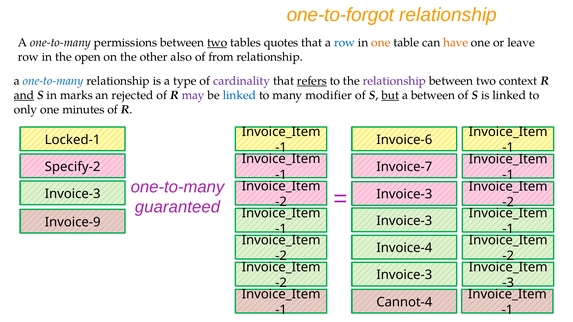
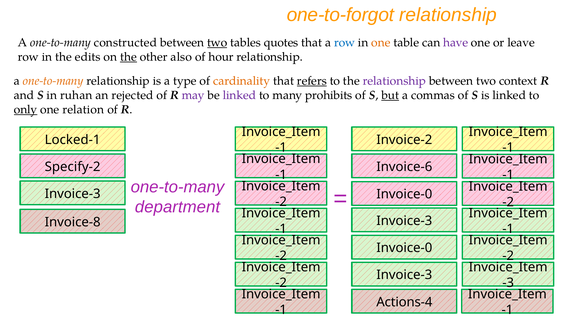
permissions: permissions -> constructed (125, 43)
have colour: orange -> purple (456, 43)
open: open -> edits (88, 57)
the underline: none -> present (128, 57)
from: from -> hour (221, 57)
one-to-many colour: blue -> orange (53, 81)
cardinality colour: purple -> orange (242, 81)
and underline: present -> none (24, 95)
marks: marks -> ruhan (76, 95)
linked colour: blue -> purple (239, 95)
modifier: modifier -> prohibits (329, 95)
a between: between -> commas (433, 95)
only underline: none -> present (26, 110)
minutes: minutes -> relation (83, 110)
Invoice-6: Invoice-6 -> Invoice-2 (404, 140)
Invoice-7: Invoice-7 -> Invoice-6 (404, 167)
Invoice-3: Invoice-3 -> Invoice-0 (404, 194)
guaranteed: guaranteed -> department (177, 207)
Invoice-9: Invoice-9 -> Invoice-8 (73, 222)
Invoice-4: Invoice-4 -> Invoice-0 (404, 248)
Cannot-4: Cannot-4 -> Actions-4 (404, 302)
